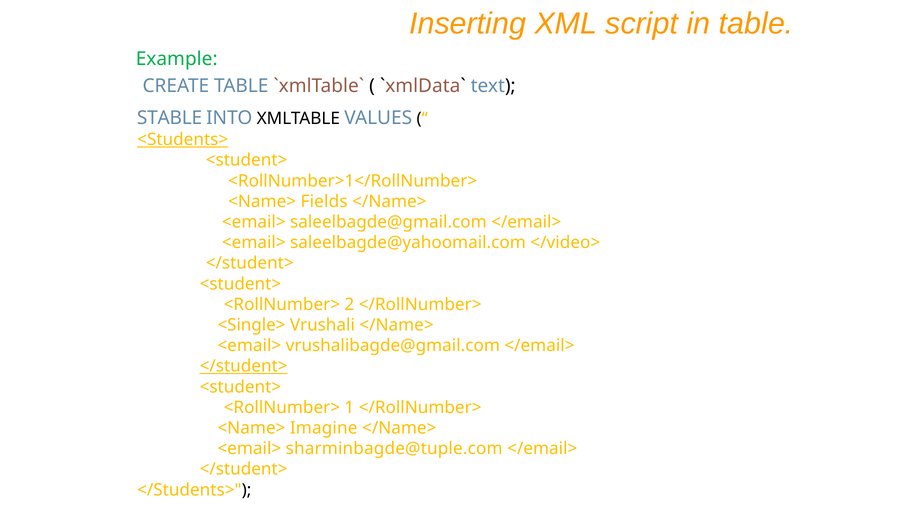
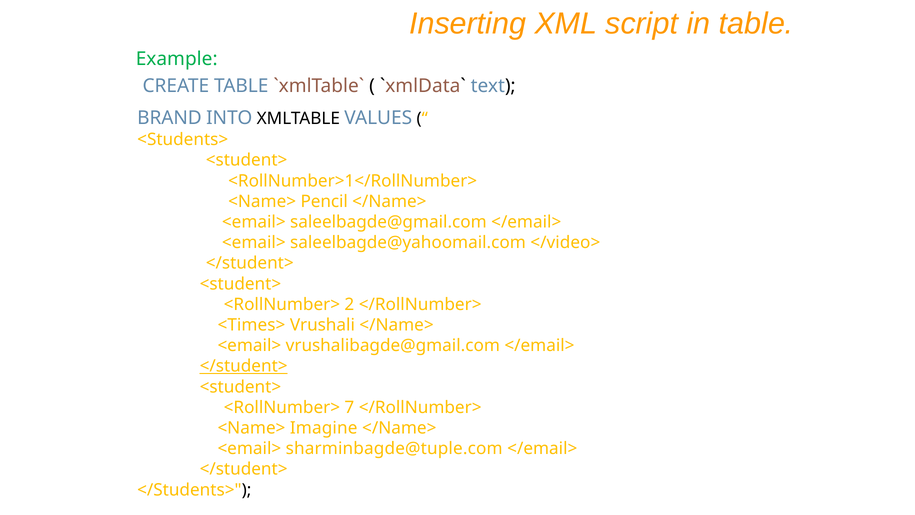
STABLE: STABLE -> BRAND (169, 118)
<Students> underline: present -> none (183, 140)
Fields: Fields -> Pencil (324, 201)
<Single>: <Single> -> <Times> (251, 325)
1: 1 -> 7 (349, 407)
